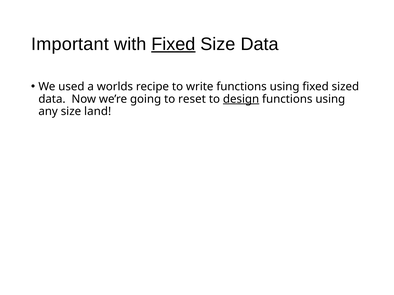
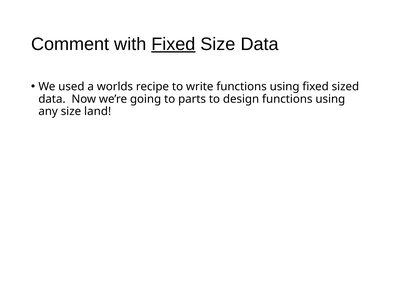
Important: Important -> Comment (70, 44)
reset: reset -> parts (192, 99)
design underline: present -> none (241, 99)
